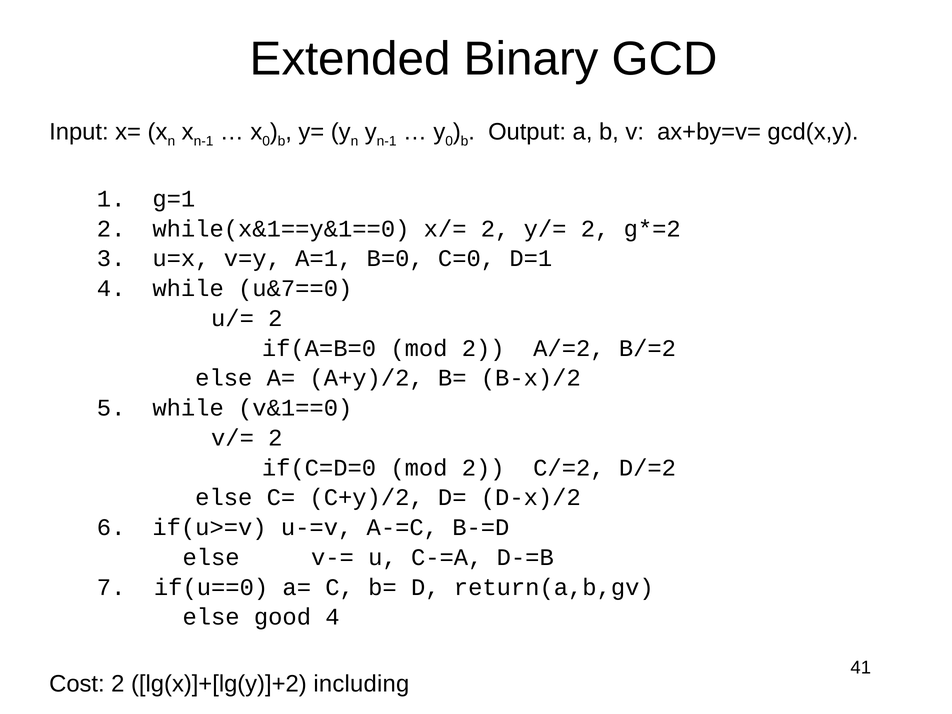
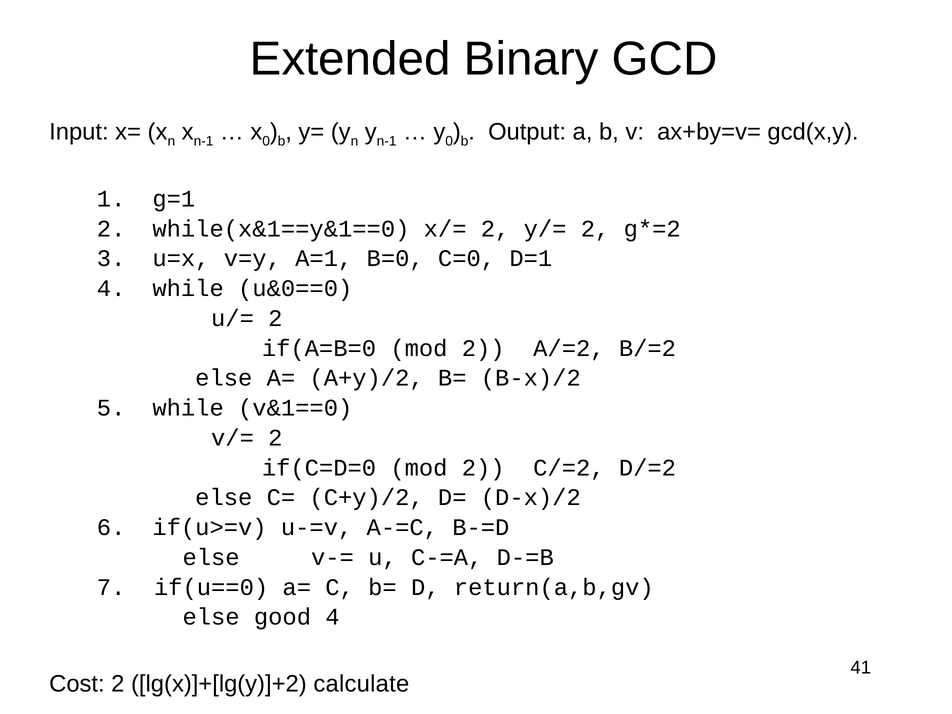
u&7==0: u&7==0 -> u&0==0 (295, 289)
including: including -> calculate (361, 684)
